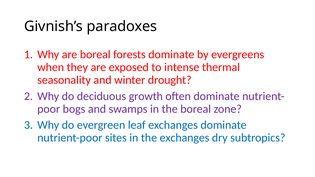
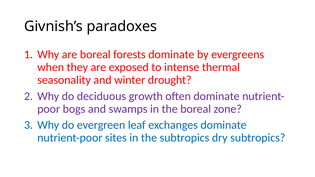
the exchanges: exchanges -> subtropics (184, 138)
